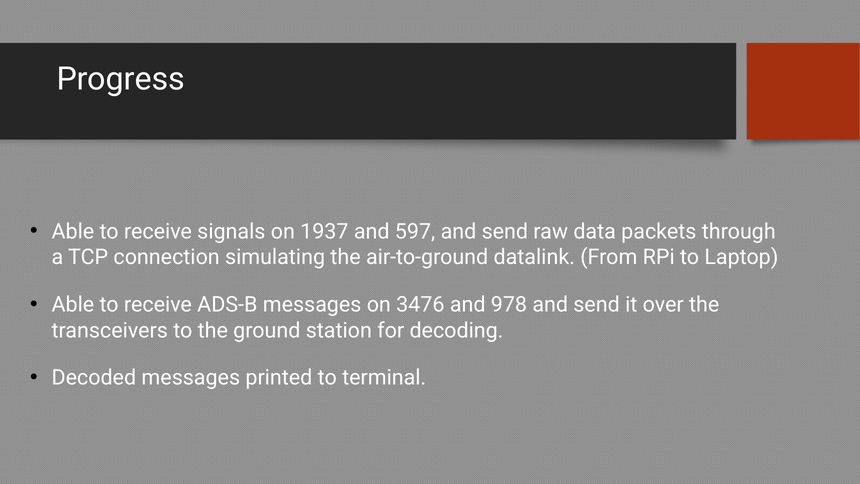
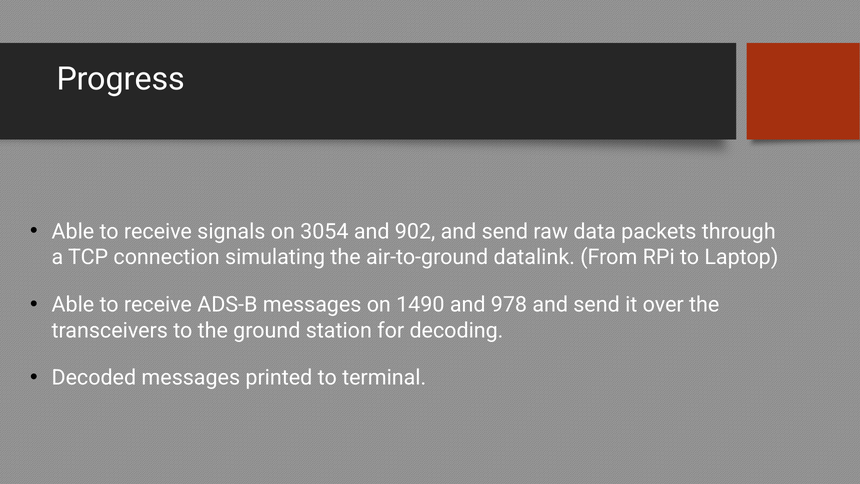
1937: 1937 -> 3054 (324, 231)
597: 597 -> 902 (415, 231)
3476: 3476 -> 1490 (420, 305)
